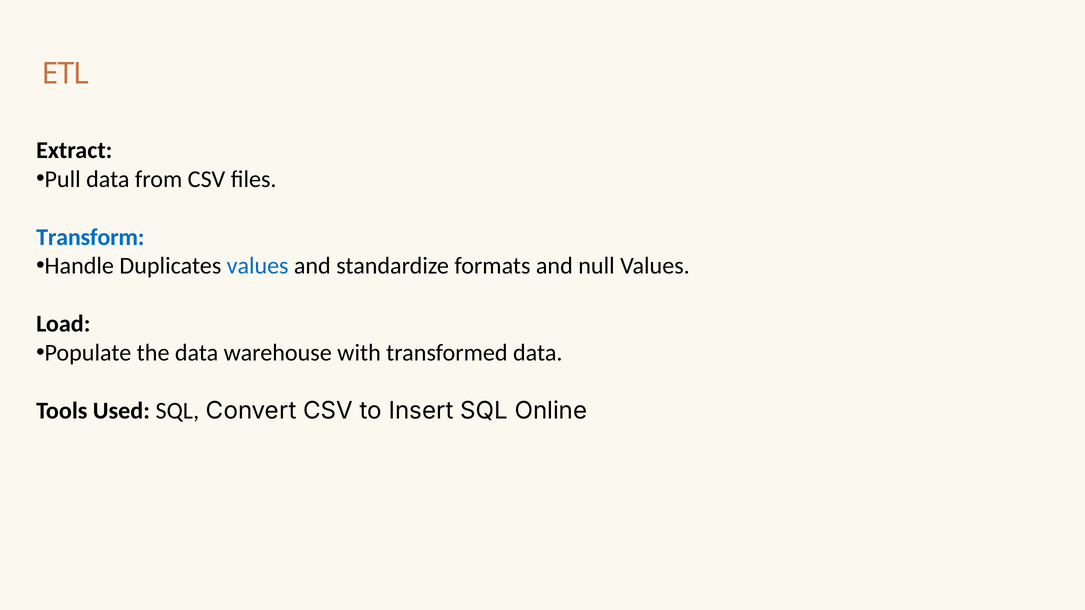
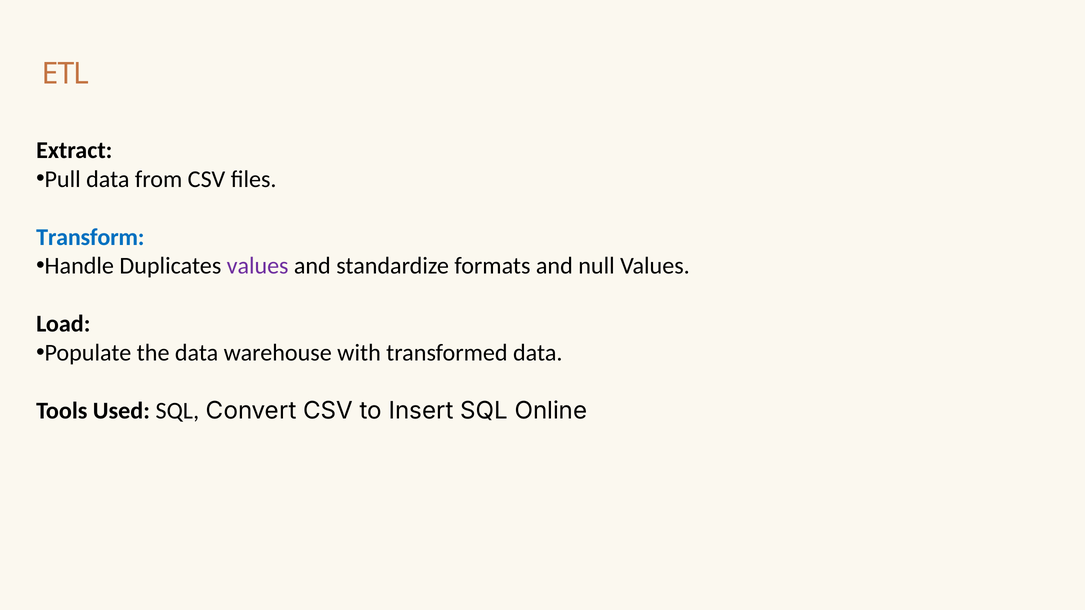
values colour: blue -> purple (258, 266)
